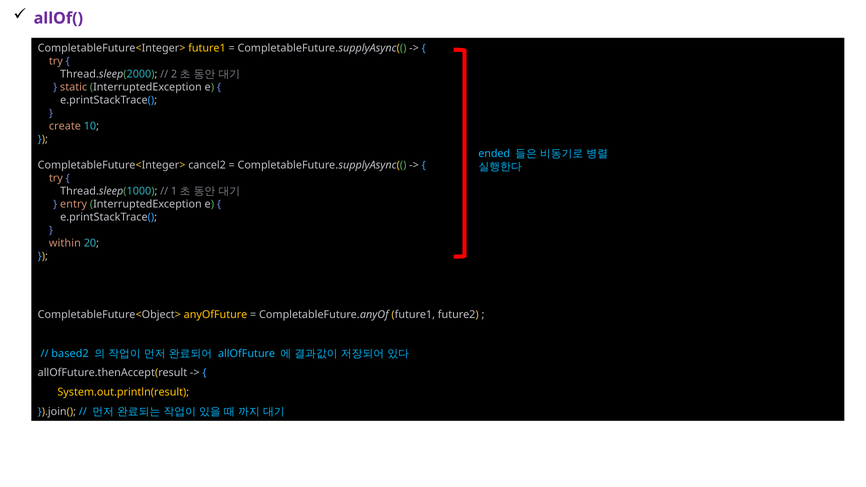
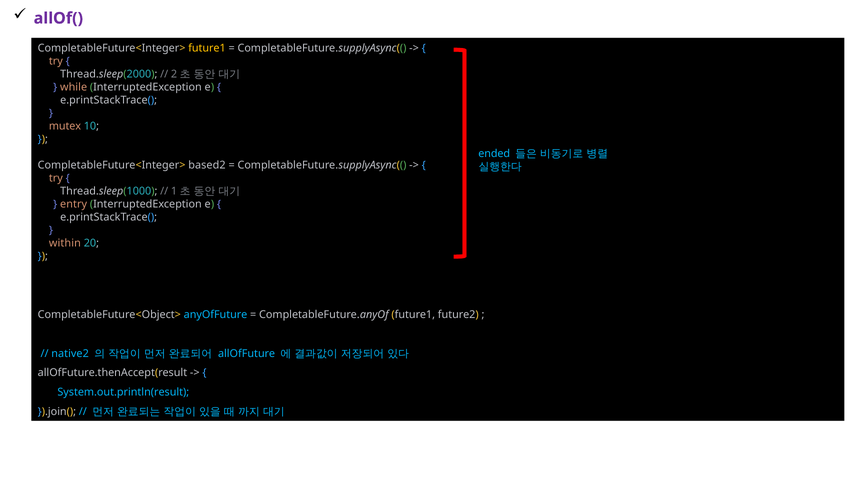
static: static -> while (74, 87)
create: create -> mutex (65, 126)
cancel2: cancel2 -> based2 (207, 165)
anyOfFuture colour: yellow -> light blue (216, 315)
based2: based2 -> native2 (70, 354)
System.out.println(result colour: yellow -> light blue (123, 392)
